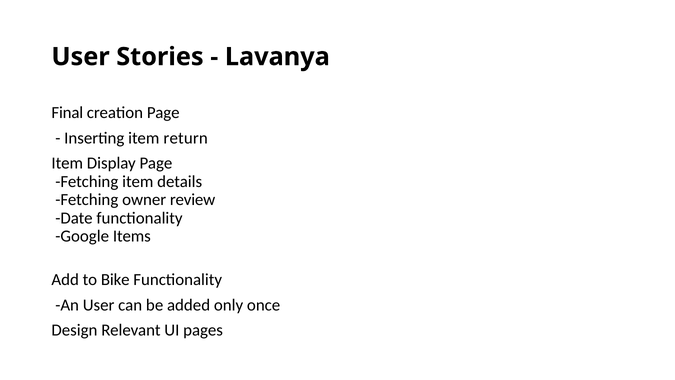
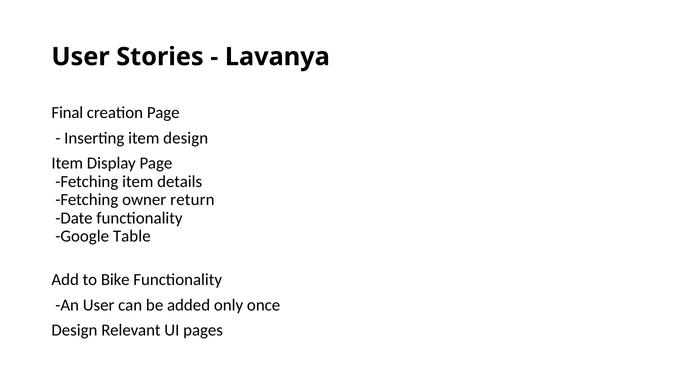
item return: return -> design (186, 138)
review: review -> return (192, 200)
Items: Items -> Table (132, 236)
